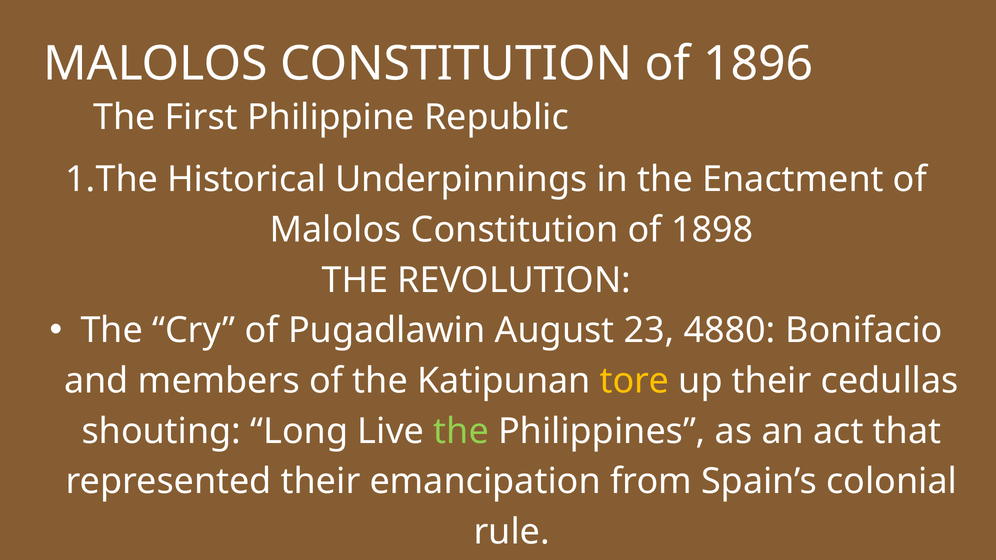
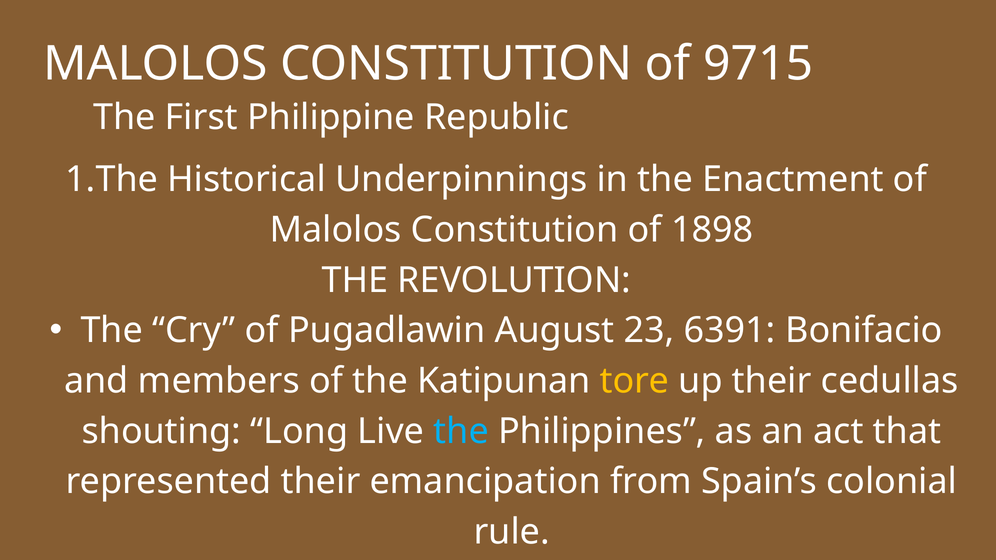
1896: 1896 -> 9715 (758, 64)
4880: 4880 -> 6391 (730, 331)
the colour: light green -> light blue (461, 431)
